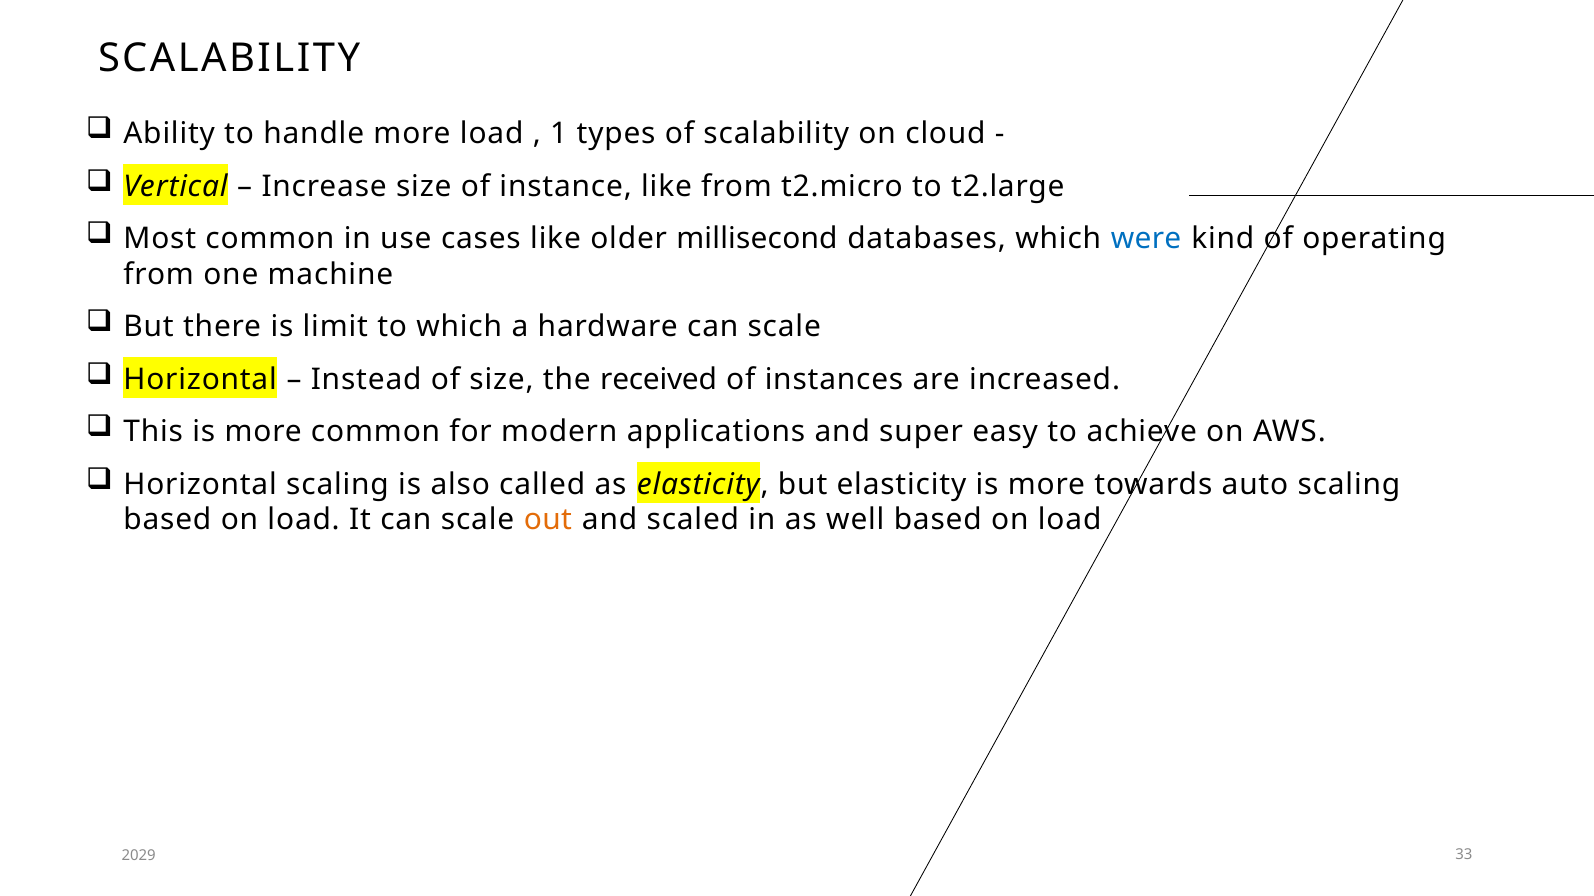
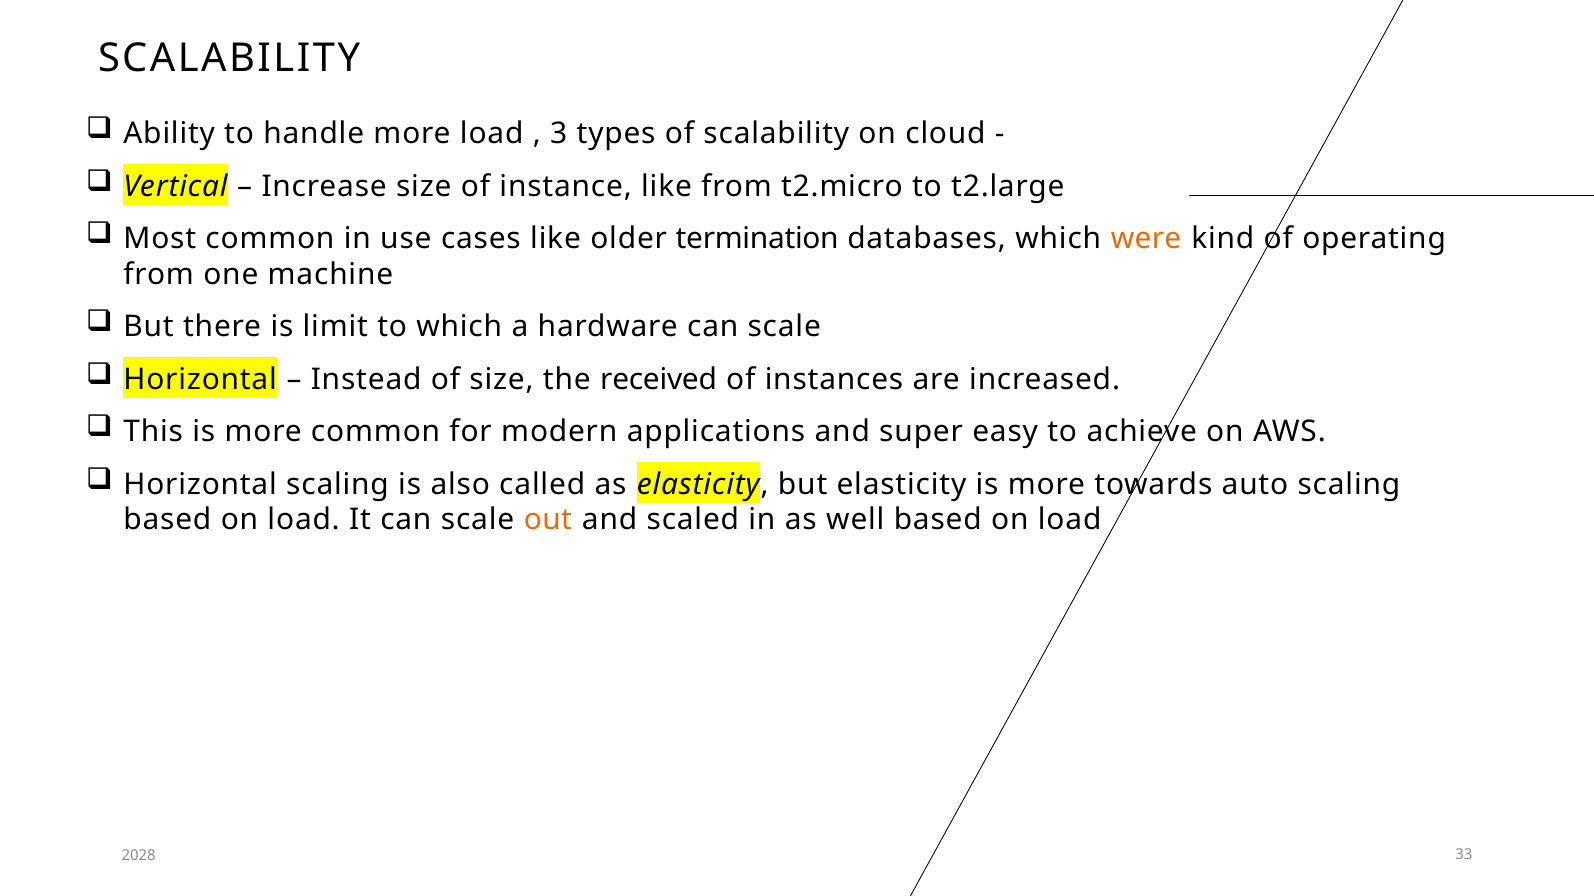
1: 1 -> 3 (559, 134)
millisecond: millisecond -> termination (757, 239)
were colour: blue -> orange (1146, 239)
2029: 2029 -> 2028 (139, 856)
